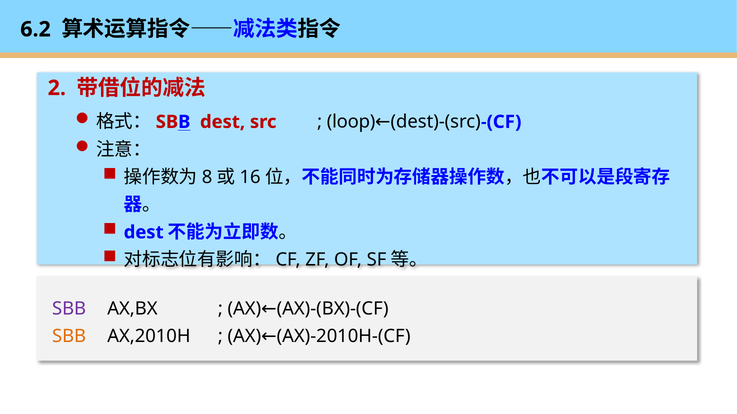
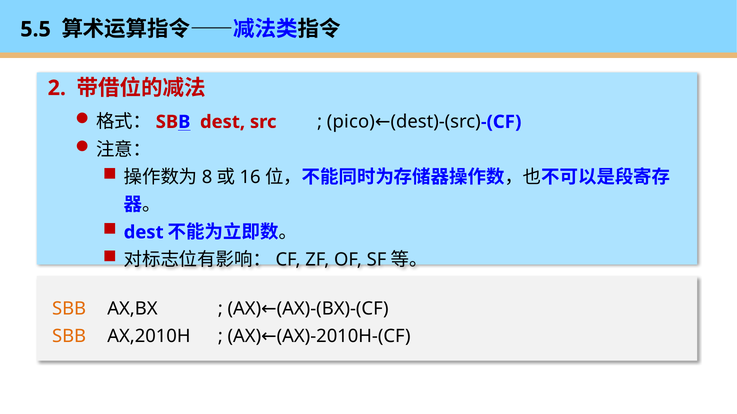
6.2: 6.2 -> 5.5 (36, 29)
loop: loop -> pico (351, 122)
SBB colour: purple -> orange (69, 309)
